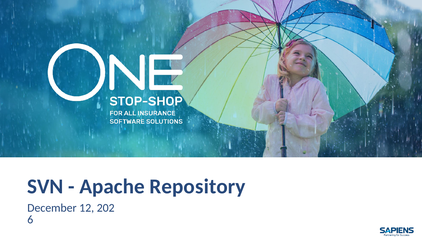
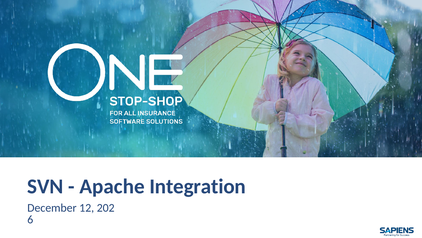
Repository: Repository -> Integration (198, 186)
